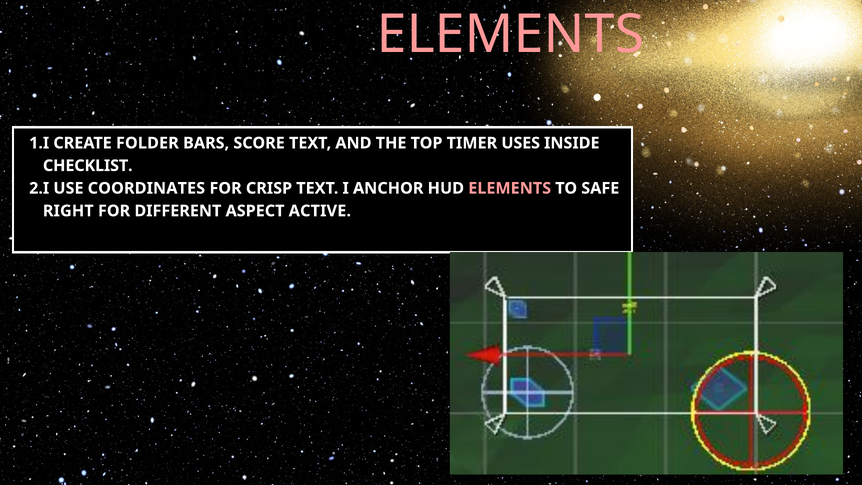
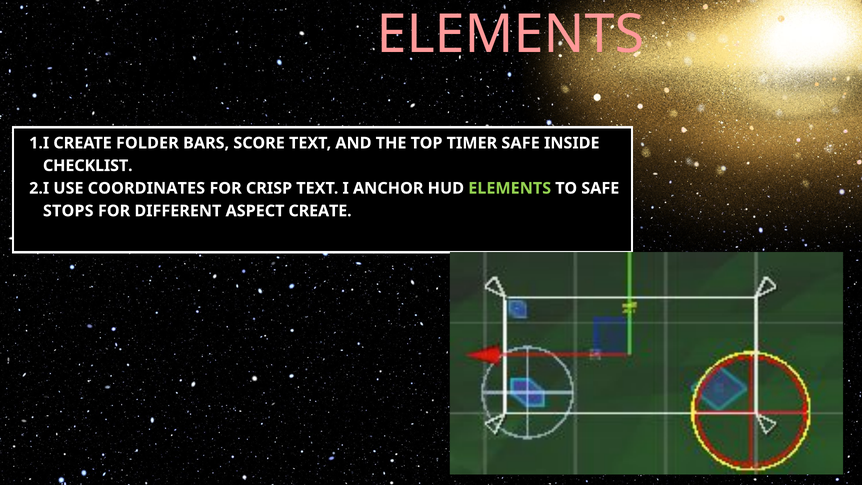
TIMER USES: USES -> SAFE (521, 143)
ELEMENTS colour: pink -> light green (510, 188)
RIGHT: RIGHT -> STOPS (68, 211)
ASPECT ACTIVE: ACTIVE -> CREATE (320, 211)
